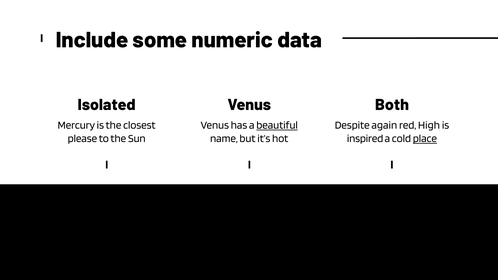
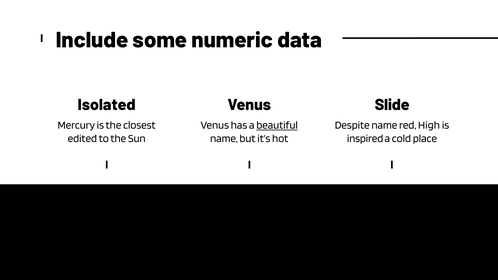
Both: Both -> Slide (392, 105)
Despite again: again -> name (384, 125)
please: please -> edited (82, 139)
place underline: present -> none (425, 139)
